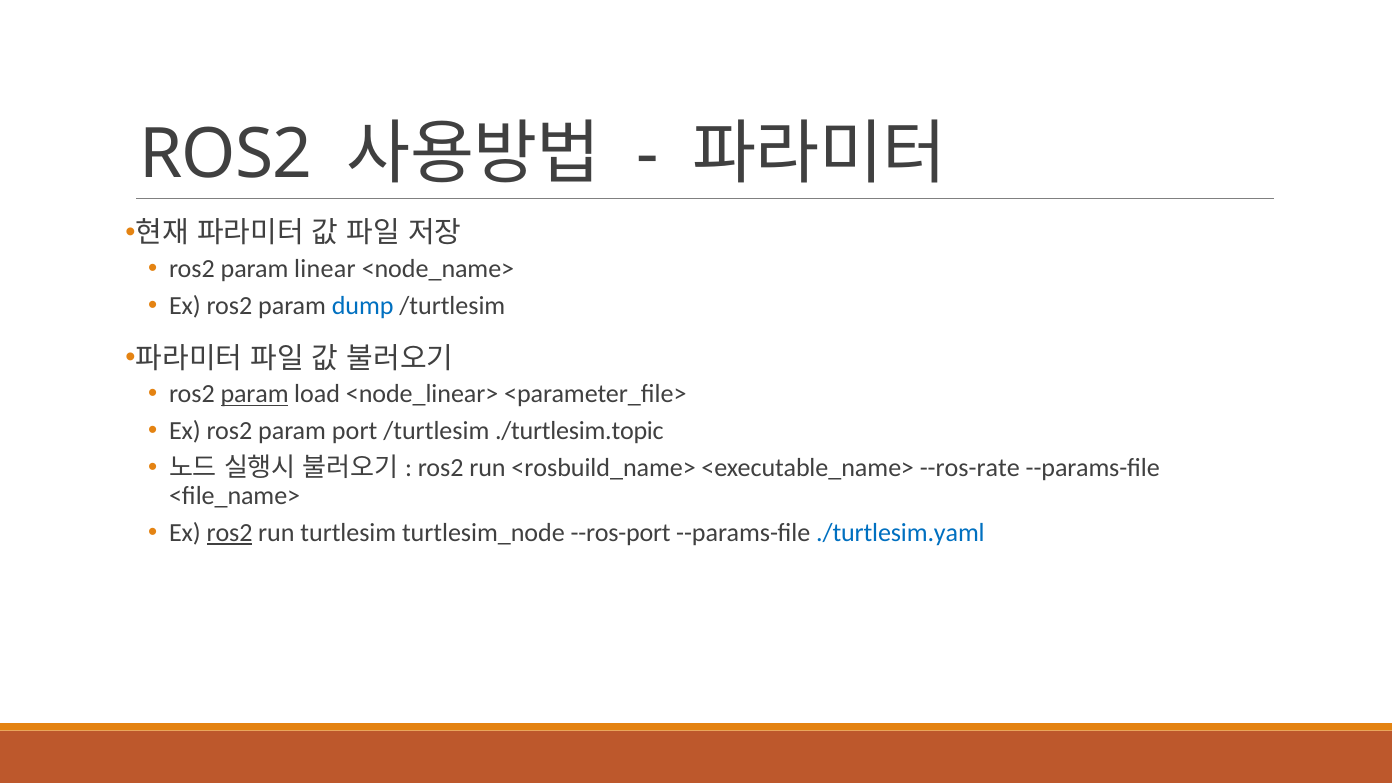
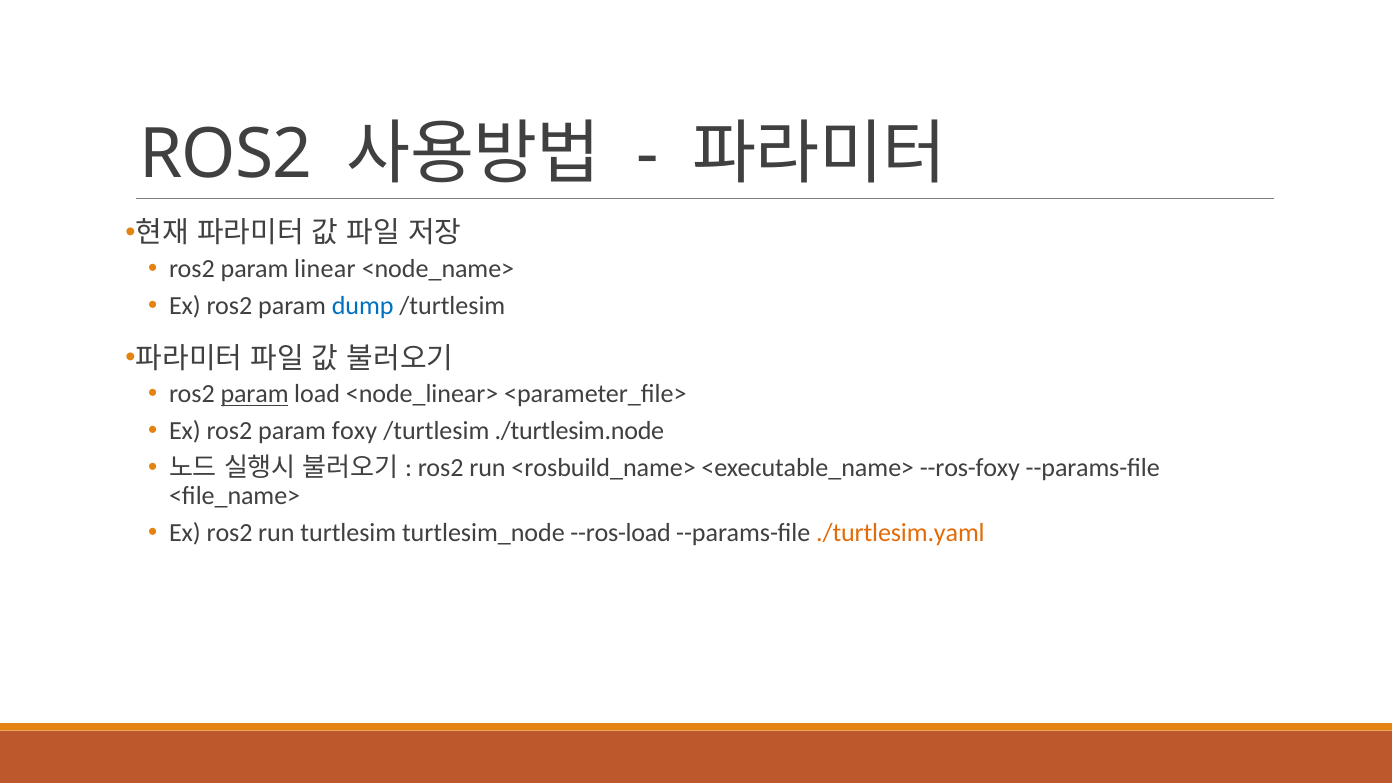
port: port -> foxy (355, 431)
./turtlesim.topic: ./turtlesim.topic -> ./turtlesim.node (579, 431)
--ros-rate: --ros-rate -> --ros-foxy (970, 468)
ros2 underline: present -> none (230, 533)
--ros-port: --ros-port -> --ros-load (621, 533)
./turtlesim.yaml colour: blue -> orange (900, 533)
